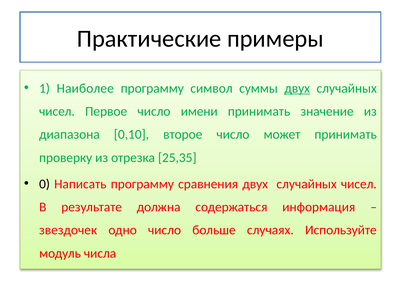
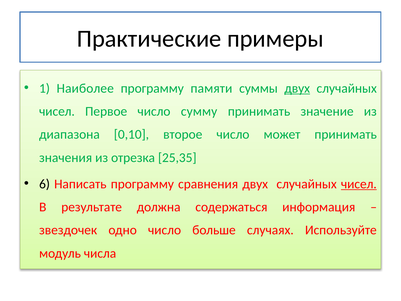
символ: символ -> памяти (211, 88)
имени: имени -> сумму (199, 111)
проверку: проверку -> значения (66, 157)
0: 0 -> 6 (45, 184)
чисел underline: none -> present (359, 184)
